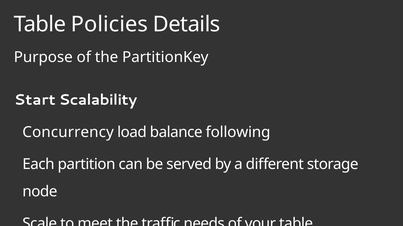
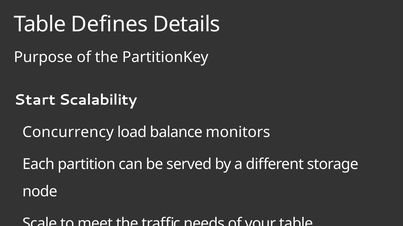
Policies: Policies -> Defines (110, 24)
following: following -> monitors (238, 133)
